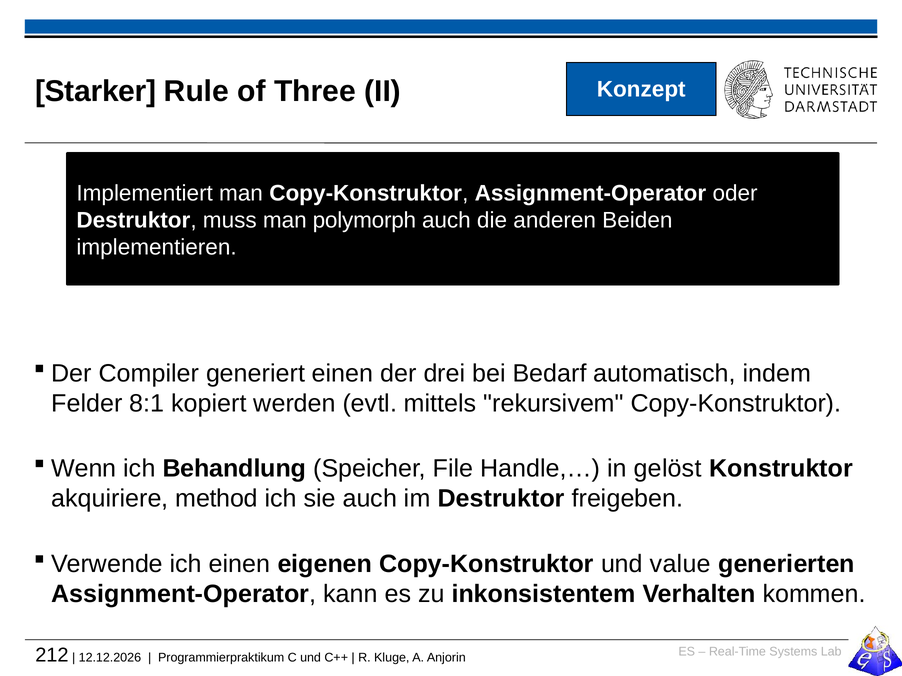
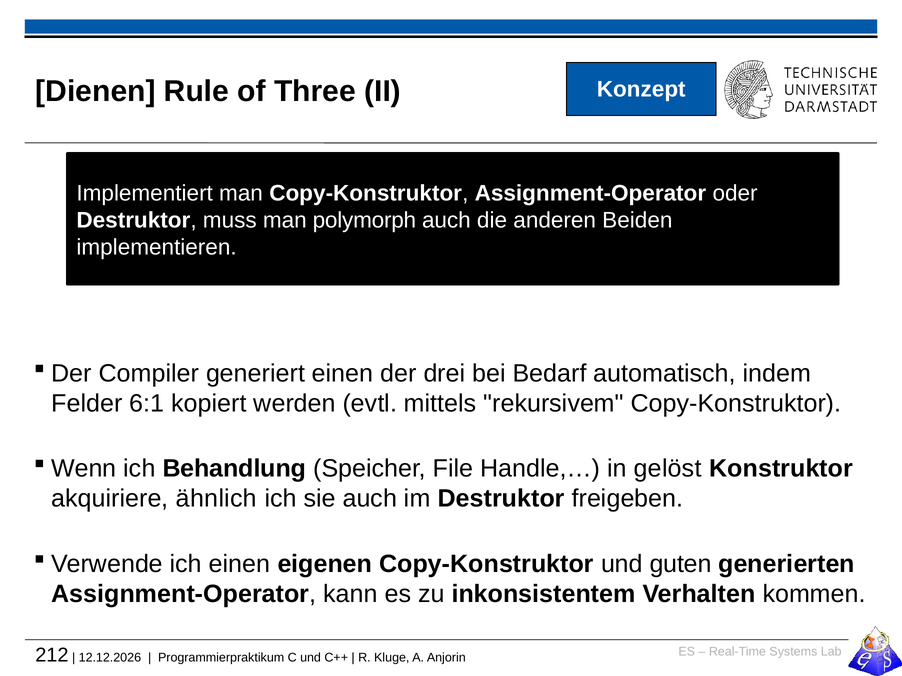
Starker: Starker -> Dienen (96, 92)
8:1: 8:1 -> 6:1 (147, 404)
method: method -> ähnlich (216, 499)
value: value -> guten (681, 564)
